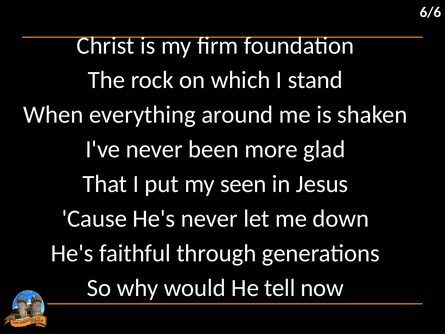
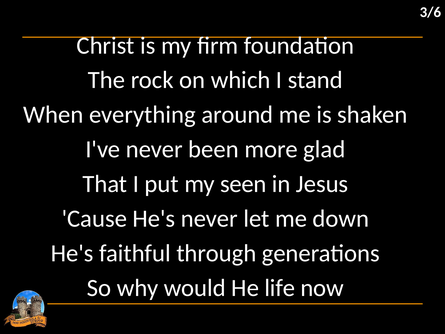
6/6: 6/6 -> 3/6 (430, 12)
tell: tell -> life (280, 288)
